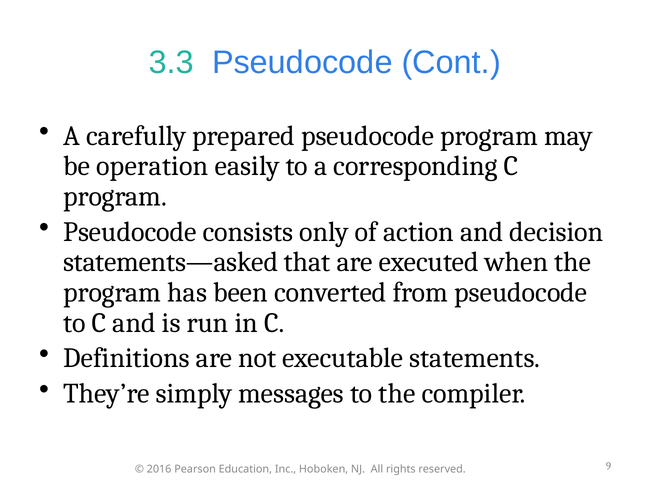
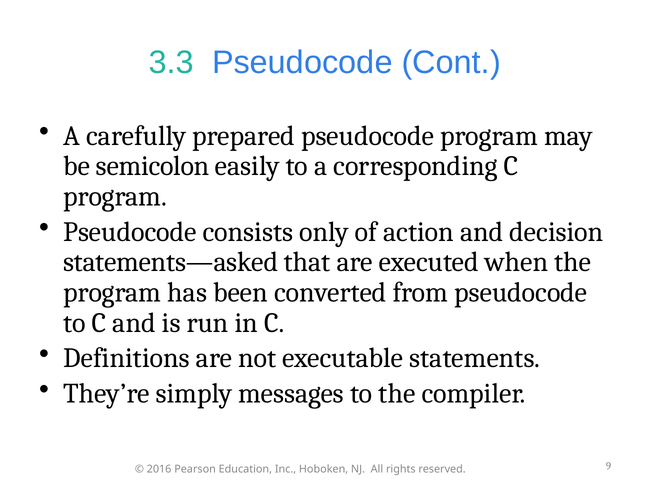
operation: operation -> semicolon (153, 166)
